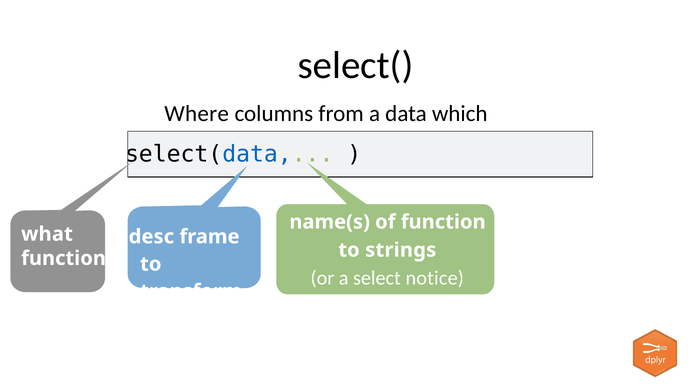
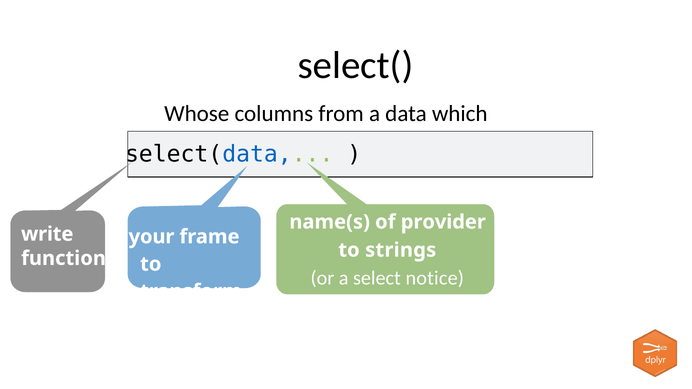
Where: Where -> Whose (197, 114)
of function: function -> provider (443, 222)
what: what -> write (47, 234)
desc: desc -> your (151, 237)
